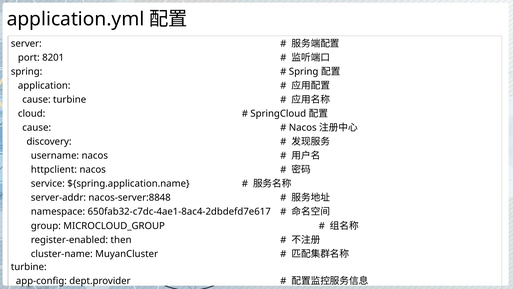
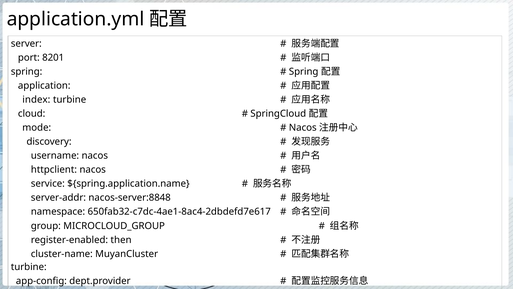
cause: cause -> index (36, 100)
cause: cause -> mode (37, 128)
